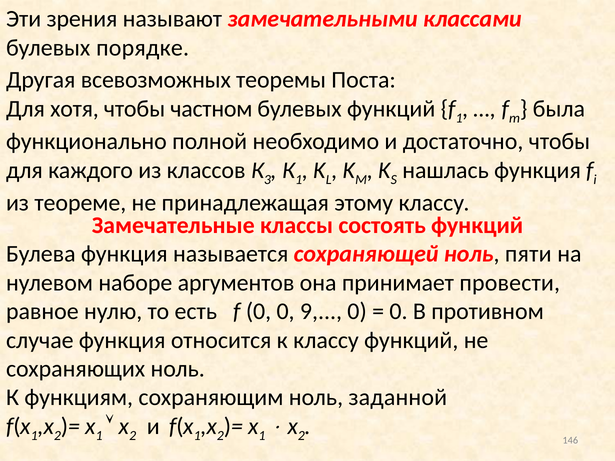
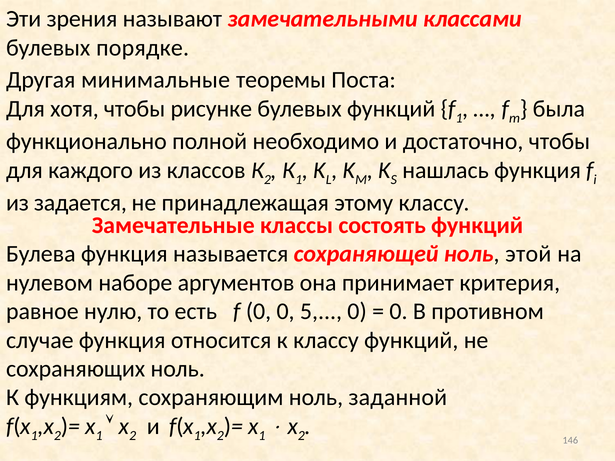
всевозможных: всевозможных -> минимальные (156, 80)
частном: частном -> рисунке (211, 109)
К 3: 3 -> 2 (267, 180)
теореме: теореме -> задается (80, 203)
пяти: пяти -> этой (528, 254)
провести: провести -> критерия (510, 283)
9: 9 -> 5 (321, 312)
